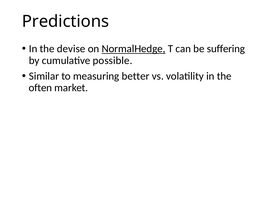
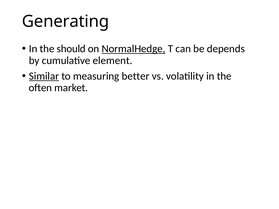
Predictions: Predictions -> Generating (66, 21)
devise: devise -> should (71, 49)
suffering: suffering -> depends (226, 49)
possible: possible -> element (113, 61)
Similar underline: none -> present (44, 76)
